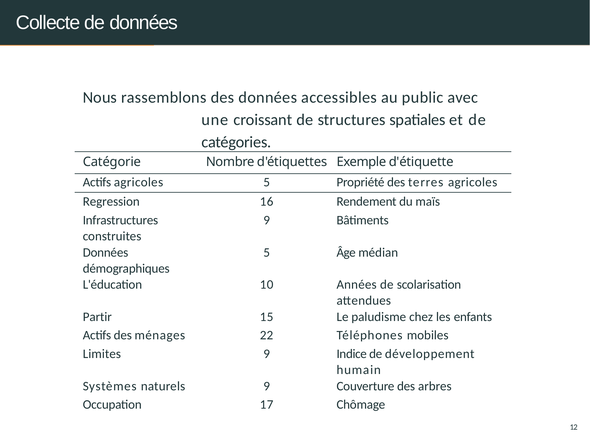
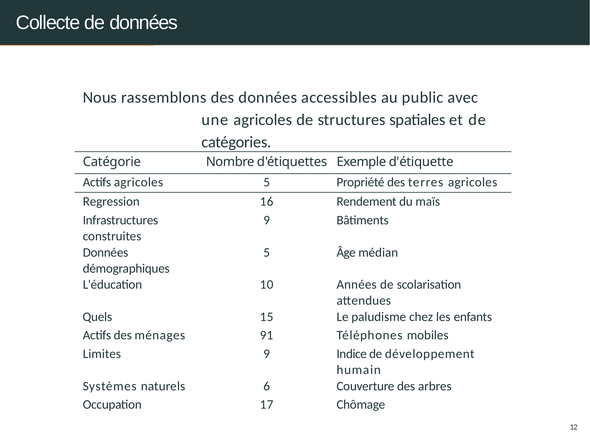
une croissant: croissant -> agricoles (263, 120)
Partir: Partir -> Quels (97, 317)
22: 22 -> 91 (267, 335)
naturels 9: 9 -> 6 (267, 386)
